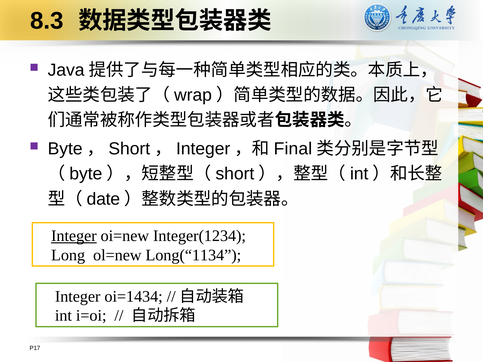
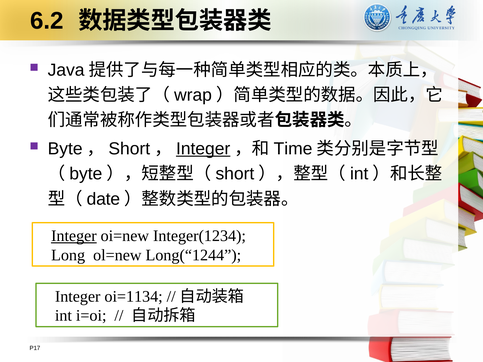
8.3: 8.3 -> 6.2 (47, 21)
Integer underline: none -> present (203, 149)
Final: Final -> Time (293, 149)
Long(“1134: Long(“1134 -> Long(“1244 (193, 255)
oi=1434: oi=1434 -> oi=1134 (134, 297)
